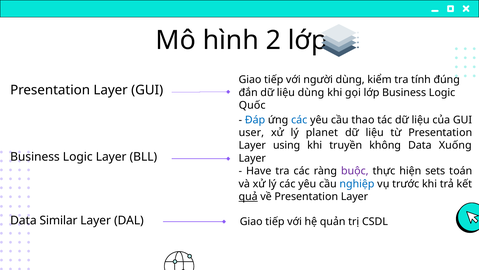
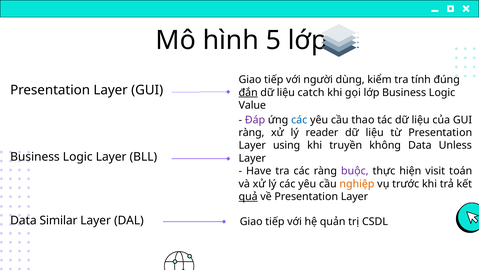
2: 2 -> 5 (273, 40)
đắn underline: none -> present (248, 92)
liệu dùng: dùng -> catch (311, 92)
Quốc: Quốc -> Value (252, 105)
Đáp colour: blue -> purple (255, 120)
user: user -> ràng (251, 132)
planet: planet -> reader (322, 132)
Xuống: Xuống -> Unless (455, 145)
sets: sets -> visit (435, 171)
nghiệp colour: blue -> orange (357, 183)
